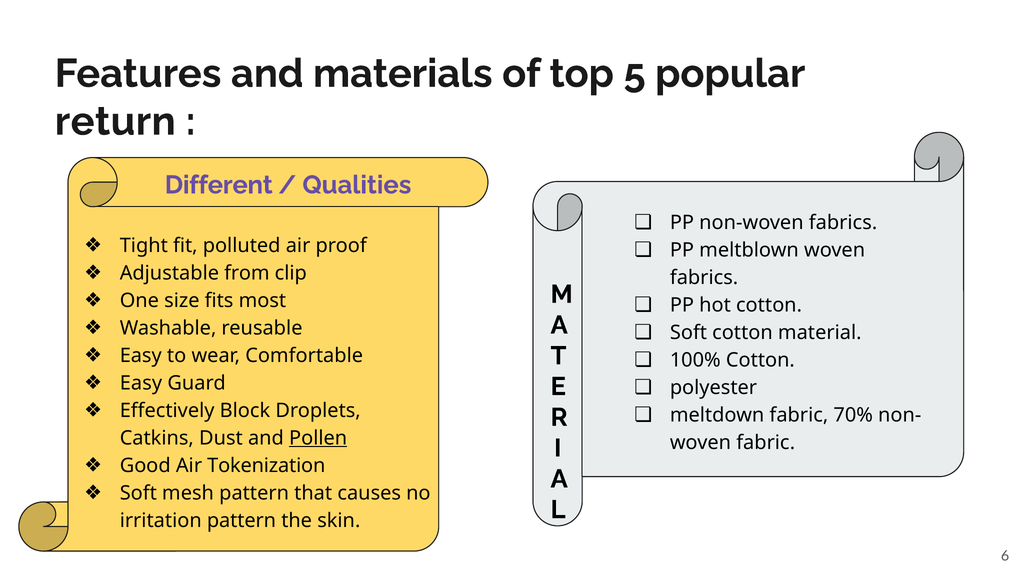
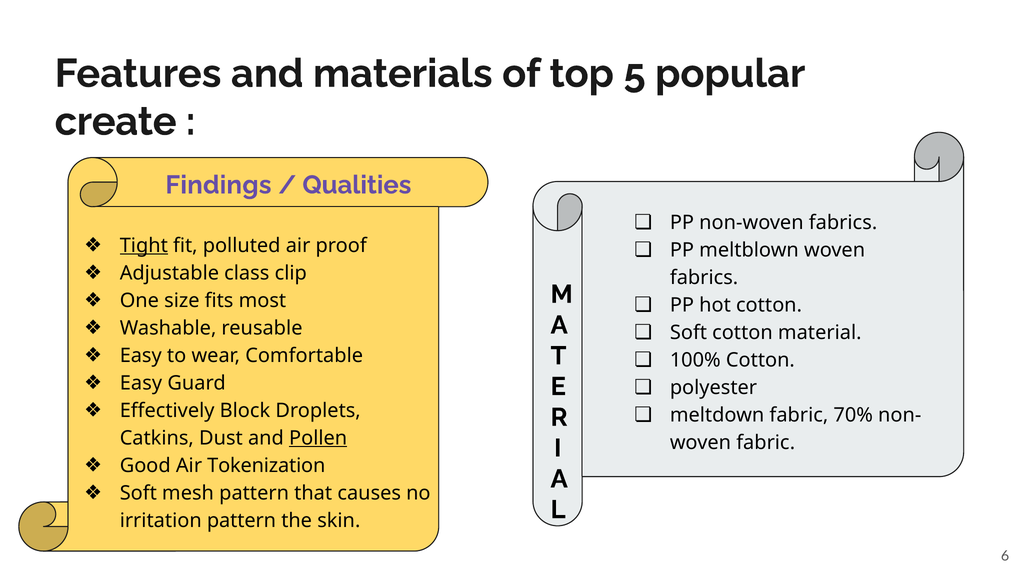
return: return -> create (116, 122)
Different: Different -> Findings (218, 185)
Tight underline: none -> present (144, 246)
from: from -> class (247, 273)
